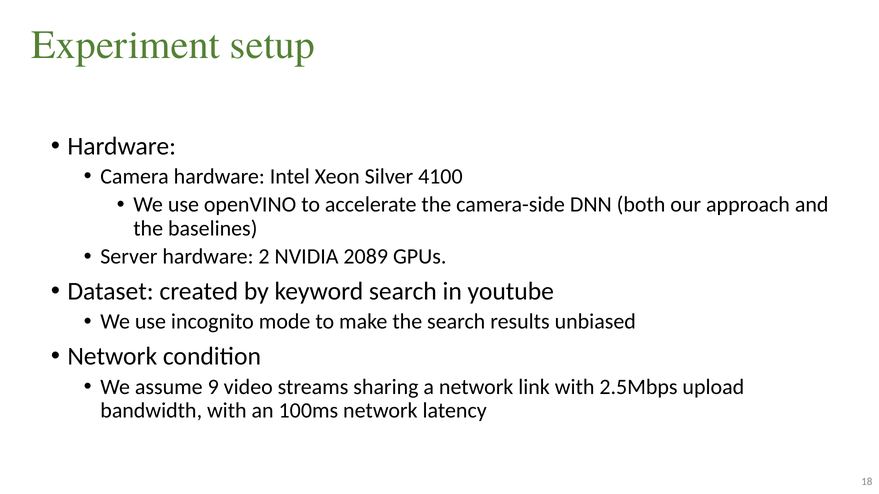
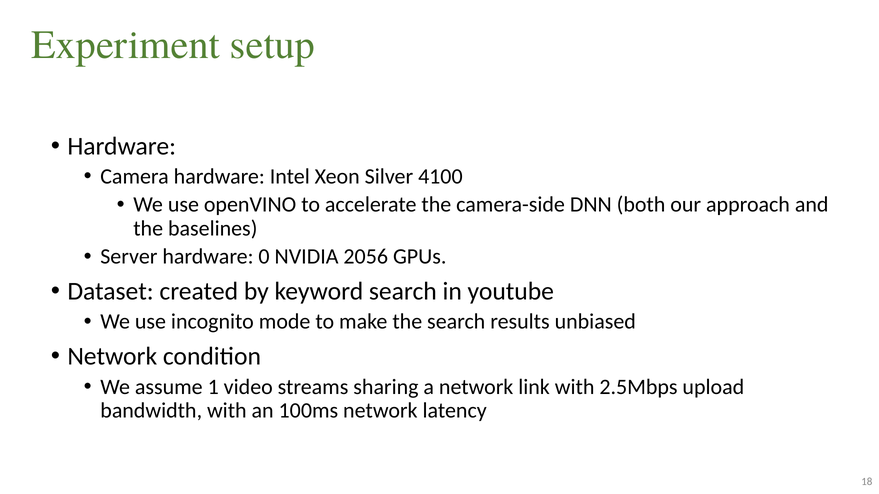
2: 2 -> 0 (264, 257)
2089: 2089 -> 2056 (366, 257)
9: 9 -> 1 (213, 387)
